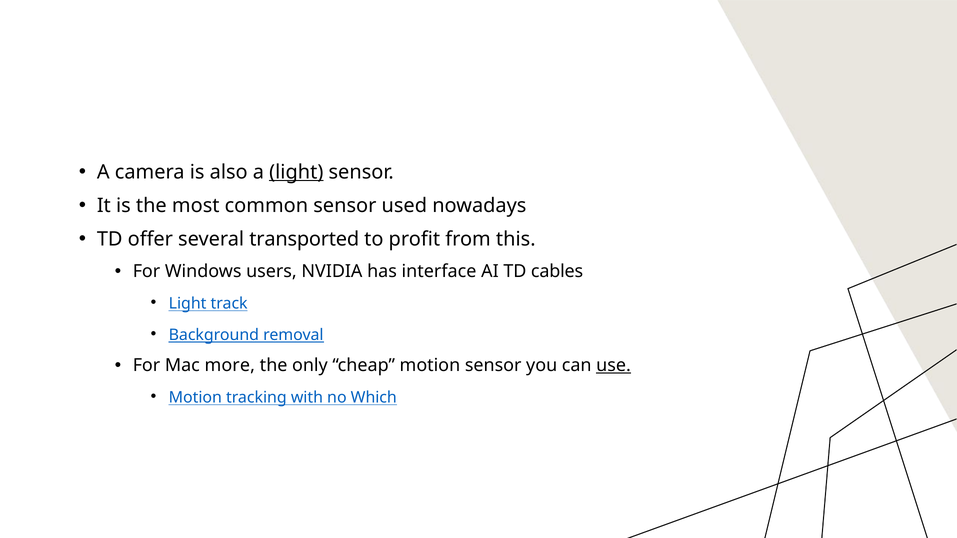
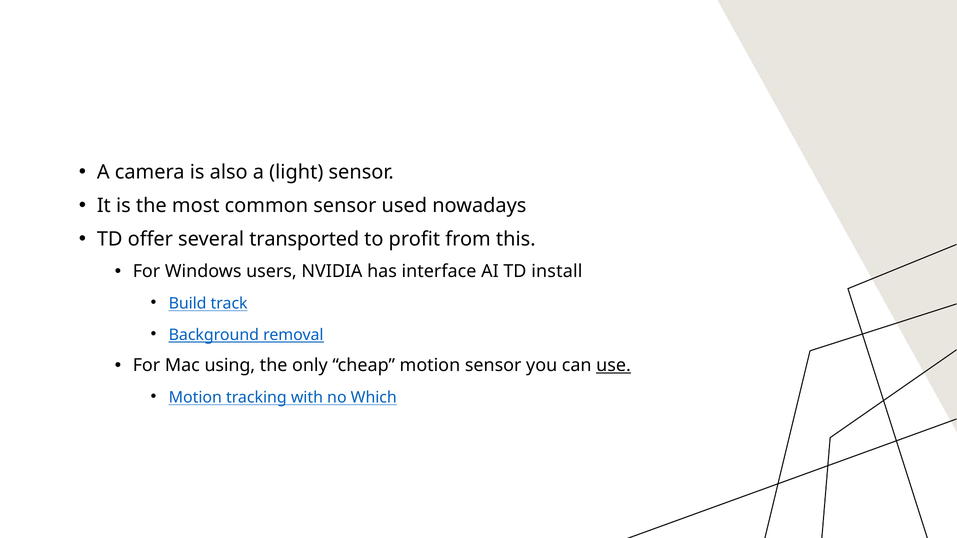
light underline: present -> none (296, 172)
cables: cables -> install (557, 272)
Light: Light -> Build (188, 304)
more: more -> using (230, 366)
